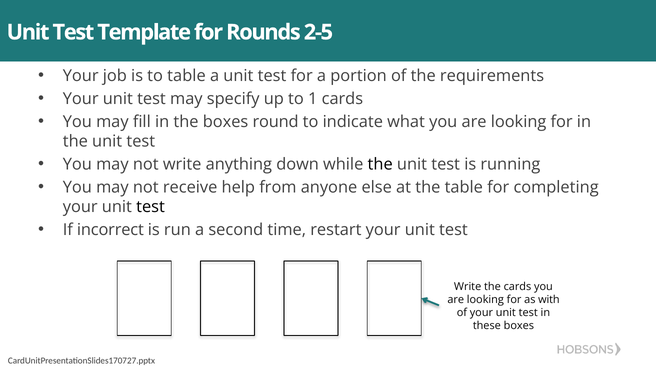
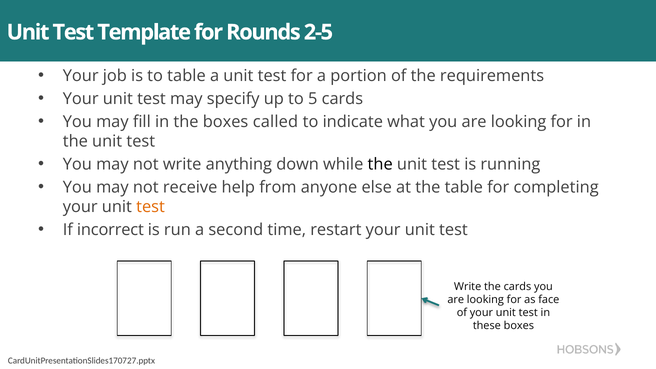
1: 1 -> 5 (313, 99)
round: round -> called (275, 122)
test colour: black -> orange (151, 207)
with: with -> face (549, 300)
